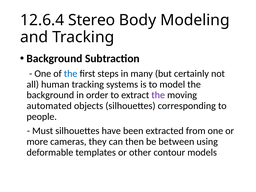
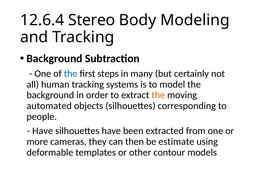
the colour: purple -> orange (158, 95)
Must: Must -> Have (43, 131)
between: between -> estimate (176, 142)
